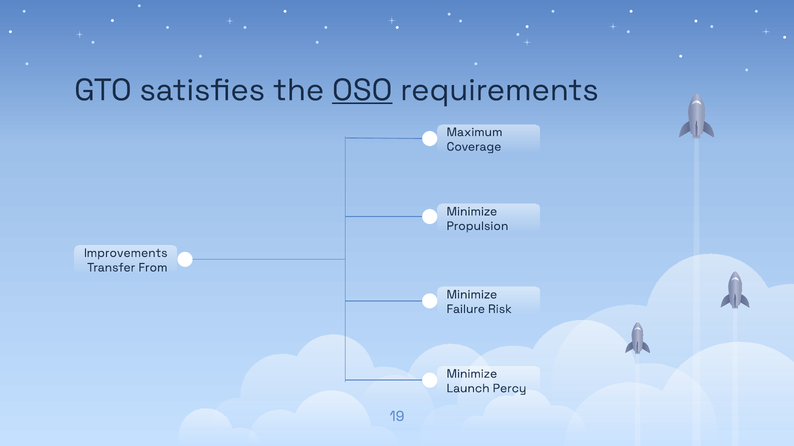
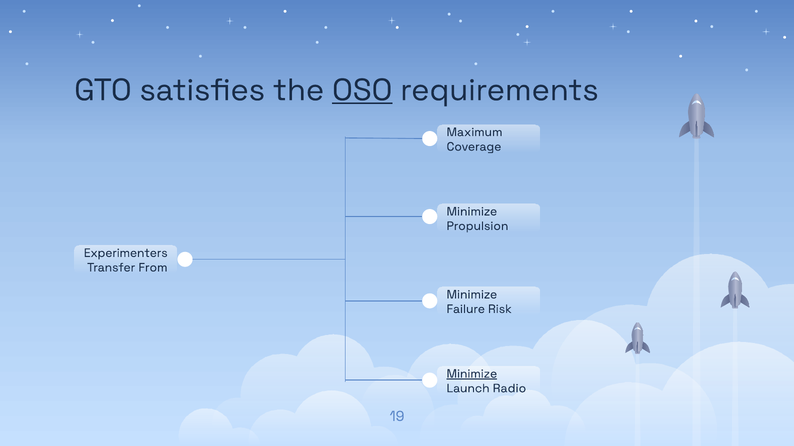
Improvements: Improvements -> Experimenters (126, 253)
Minimize underline: none -> present (472, 374)
Percy: Percy -> Radio (509, 389)
